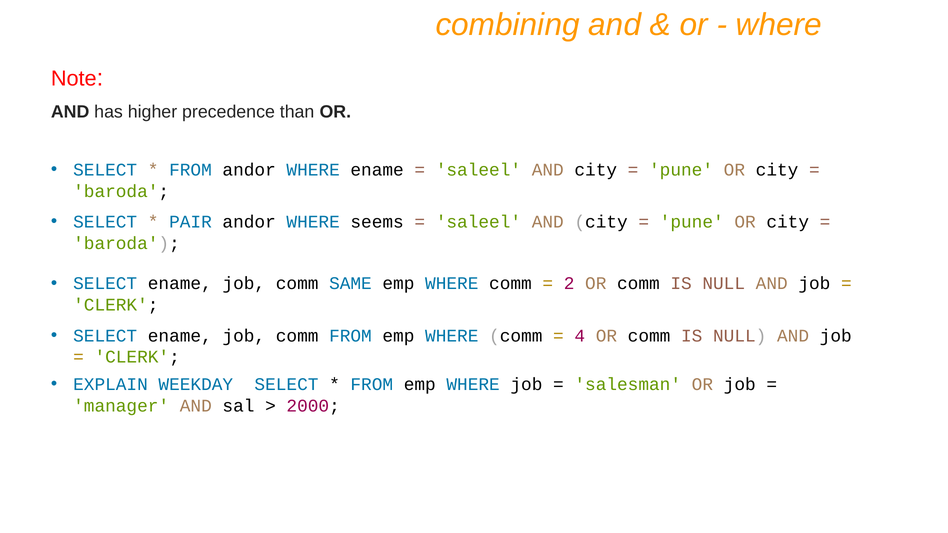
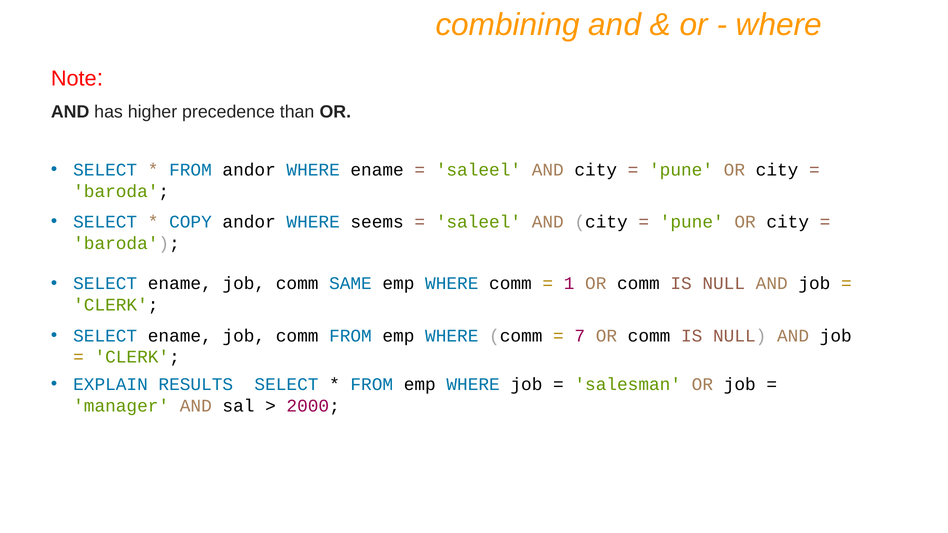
PAIR: PAIR -> COPY (190, 222)
2: 2 -> 1 (569, 284)
4: 4 -> 7 (580, 336)
WEEKDAY: WEEKDAY -> RESULTS (196, 385)
